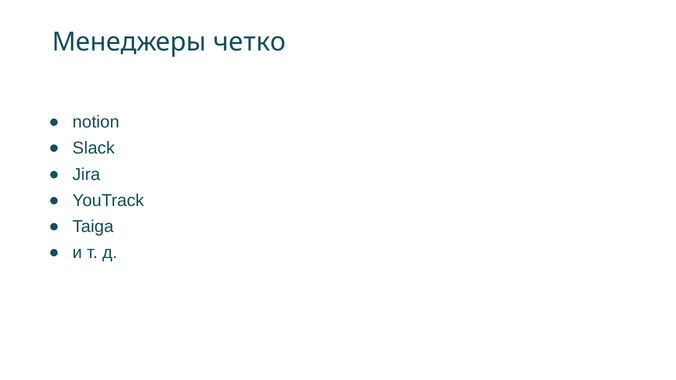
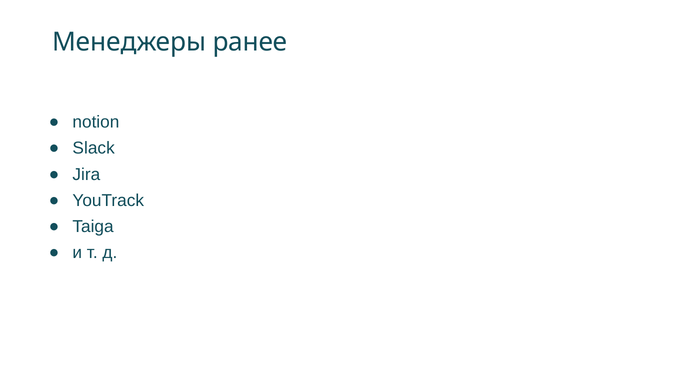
четко: четко -> ранее (250, 42)
